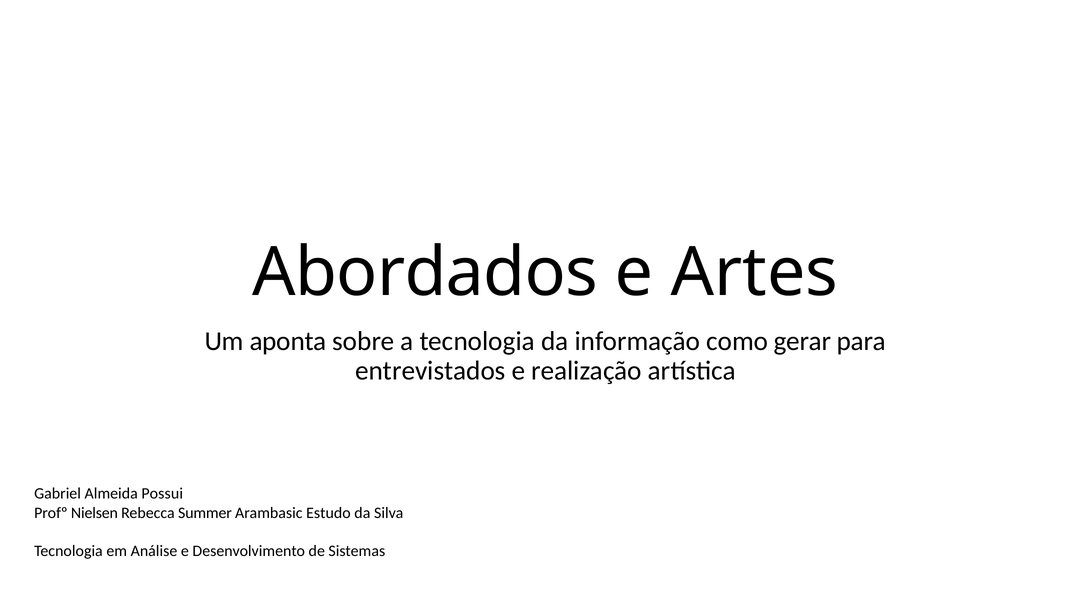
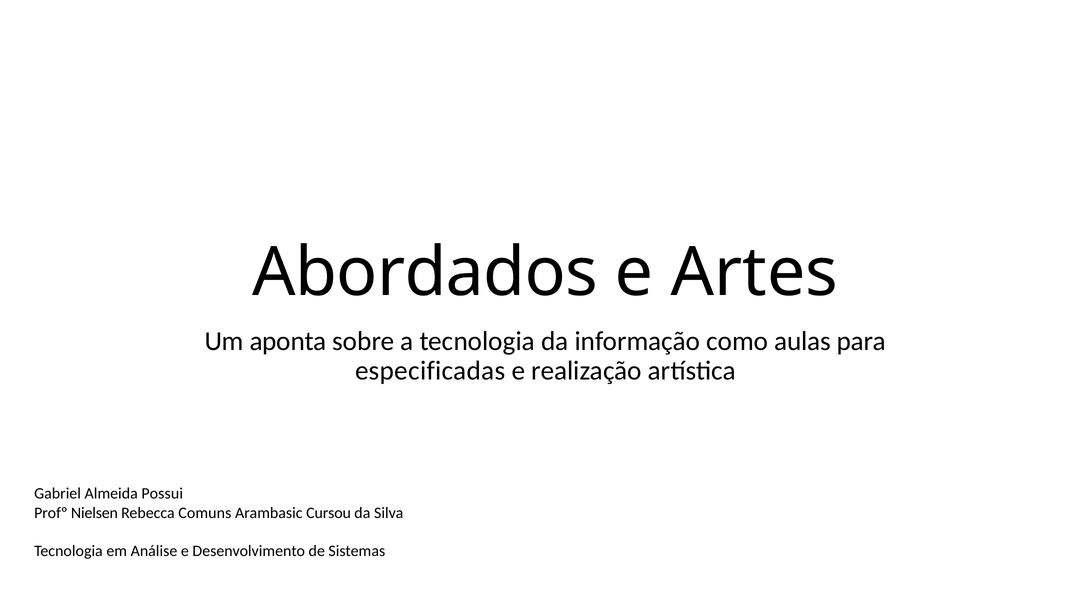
gerar: gerar -> aulas (803, 341)
entrevistados: entrevistados -> especificadas (430, 370)
Summer: Summer -> Comuns (205, 512)
Estudo: Estudo -> Cursou (329, 512)
